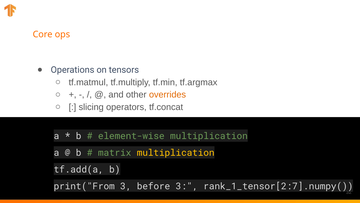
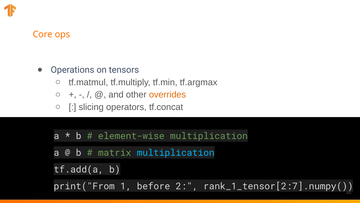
multiplication colour: yellow -> light blue (176, 152)
print("From 3: 3 -> 1 (126, 186)
before 3: 3 -> 2 (187, 186)
